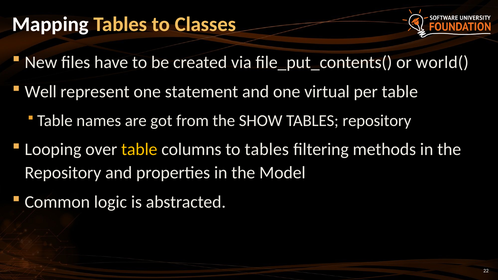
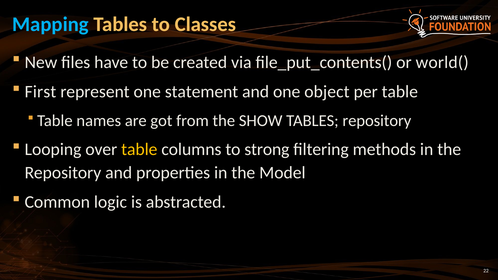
Mapping colour: white -> light blue (50, 24)
Well: Well -> First (40, 92)
virtual: virtual -> object (327, 92)
to tables: tables -> strong (267, 150)
